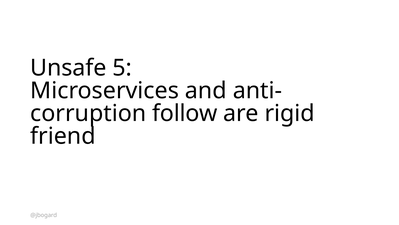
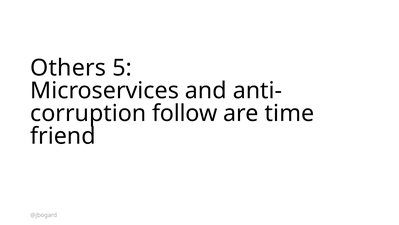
Unsafe: Unsafe -> Others (68, 68)
rigid: rigid -> time (289, 113)
